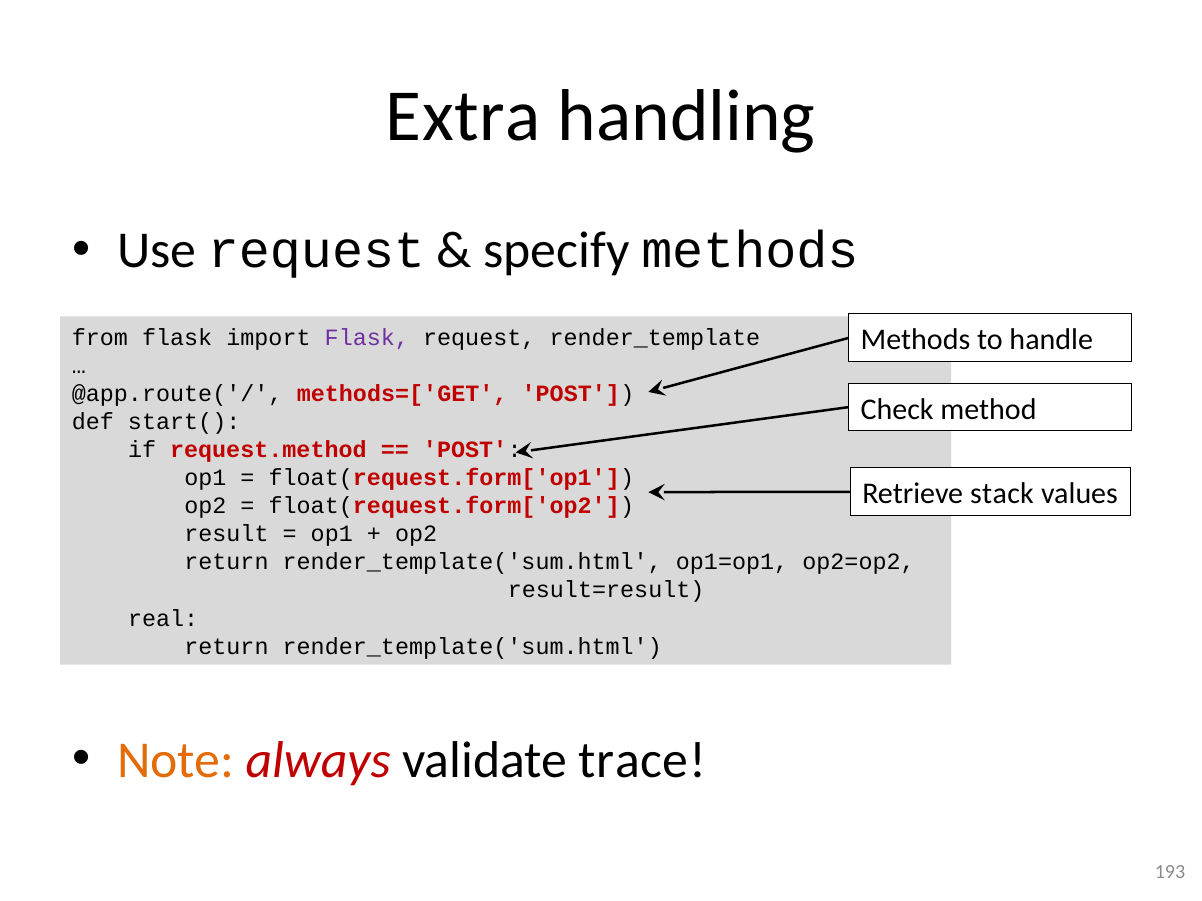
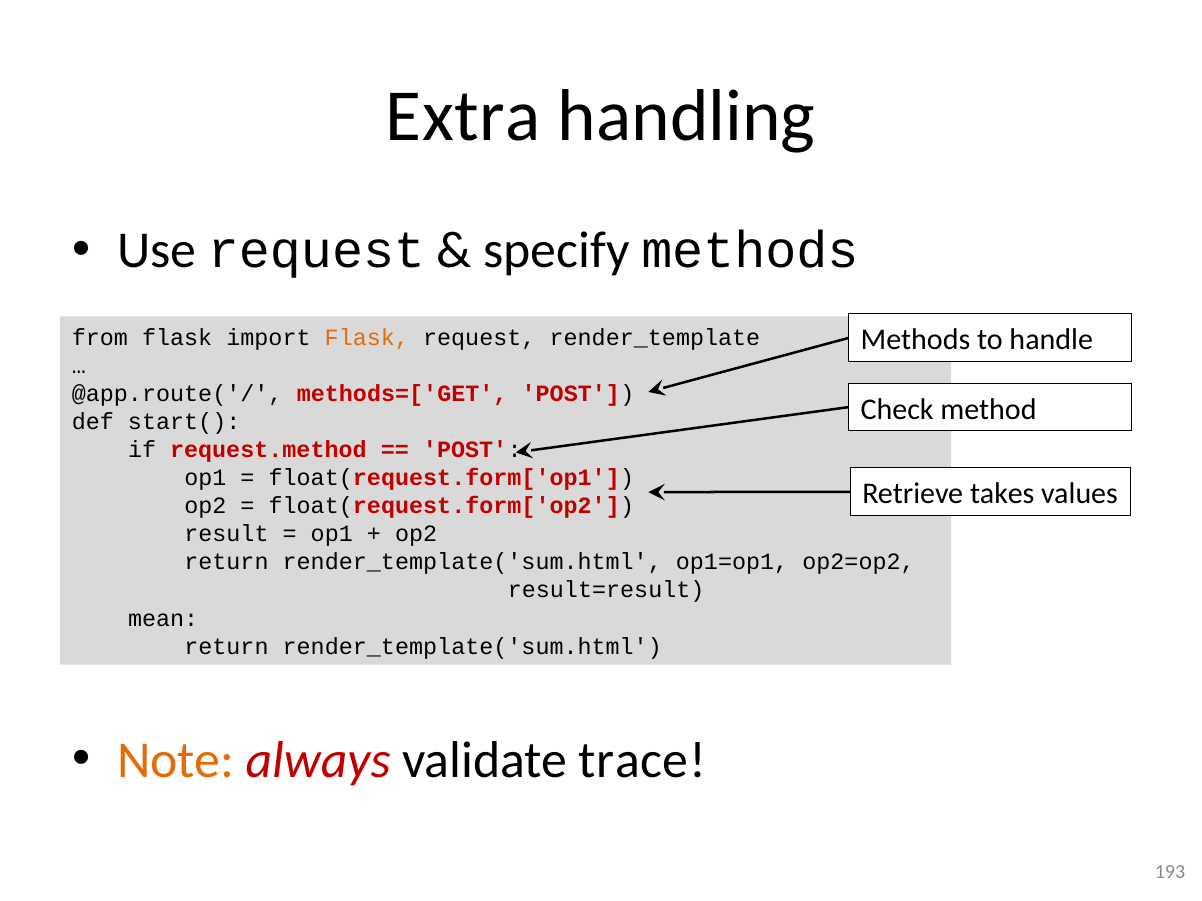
Flask colour: purple -> orange (367, 338)
stack: stack -> takes (1002, 494)
real: real -> mean (163, 619)
